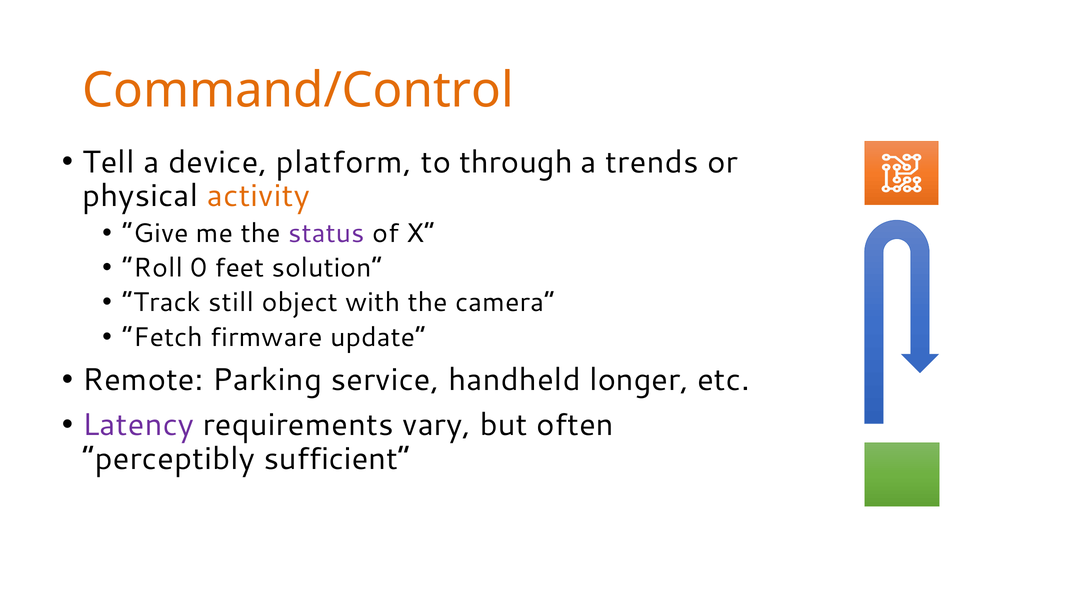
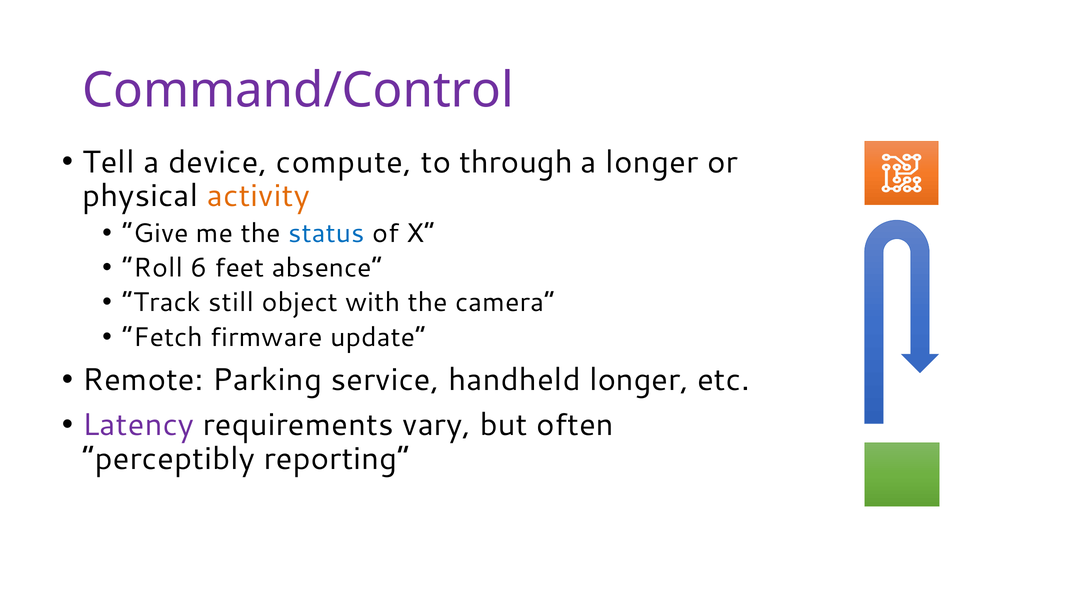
Command/Control colour: orange -> purple (298, 90)
platform: platform -> compute (344, 162)
a trends: trends -> longer (652, 162)
status colour: purple -> blue (327, 233)
0: 0 -> 6 (199, 268)
solution: solution -> absence (327, 268)
sufficient: sufficient -> reporting (337, 459)
